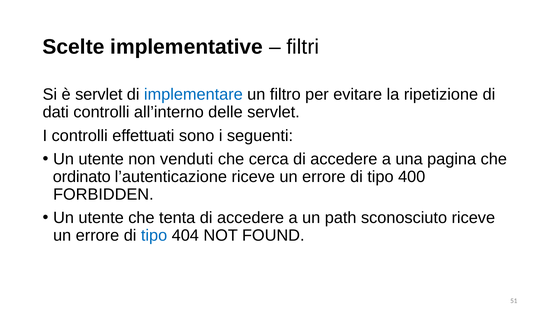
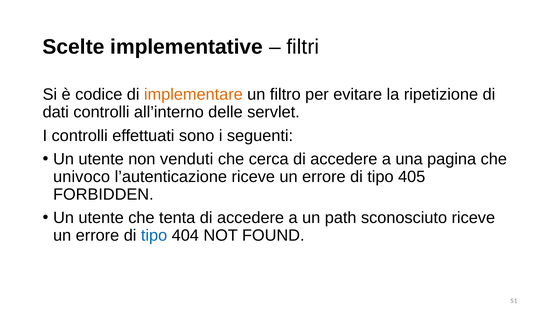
è servlet: servlet -> codice (99, 95)
implementare colour: blue -> orange (193, 95)
ordinato: ordinato -> univoco (82, 177)
400: 400 -> 405 (412, 177)
